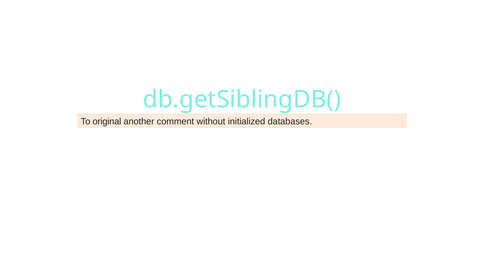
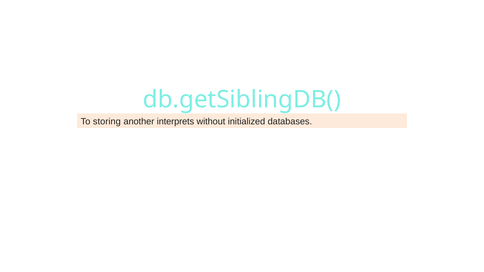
original: original -> storing (107, 121)
comment: comment -> interprets (175, 121)
